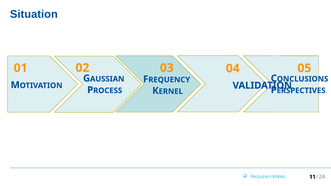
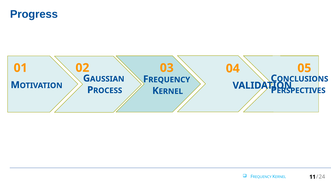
Situation: Situation -> Progress (34, 14)
